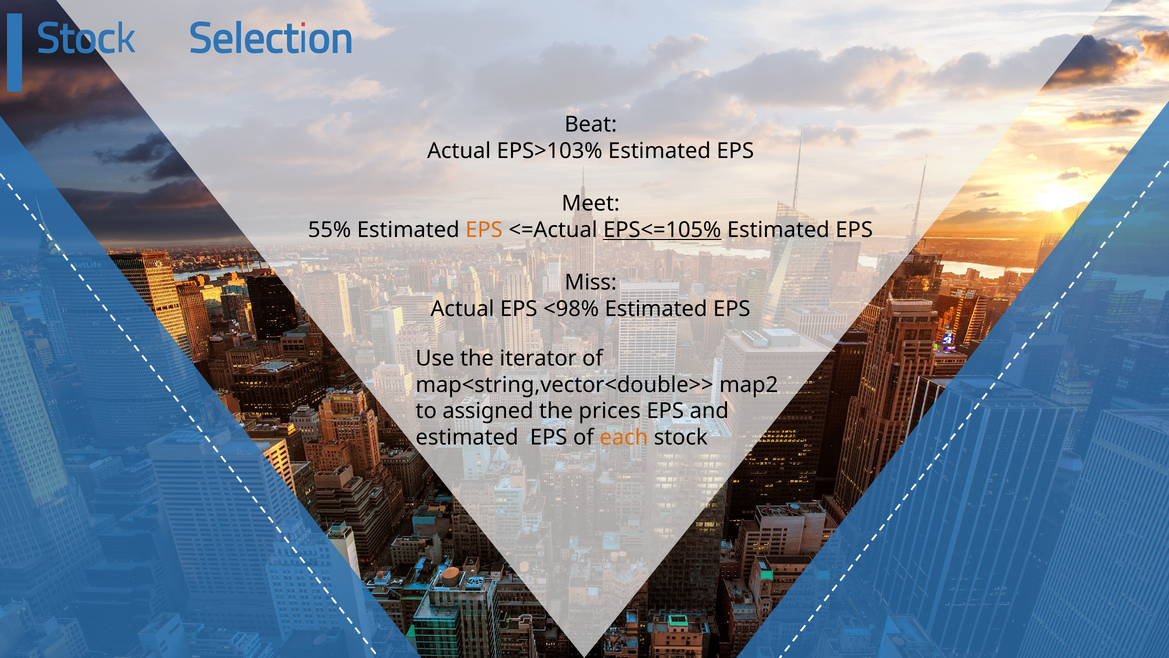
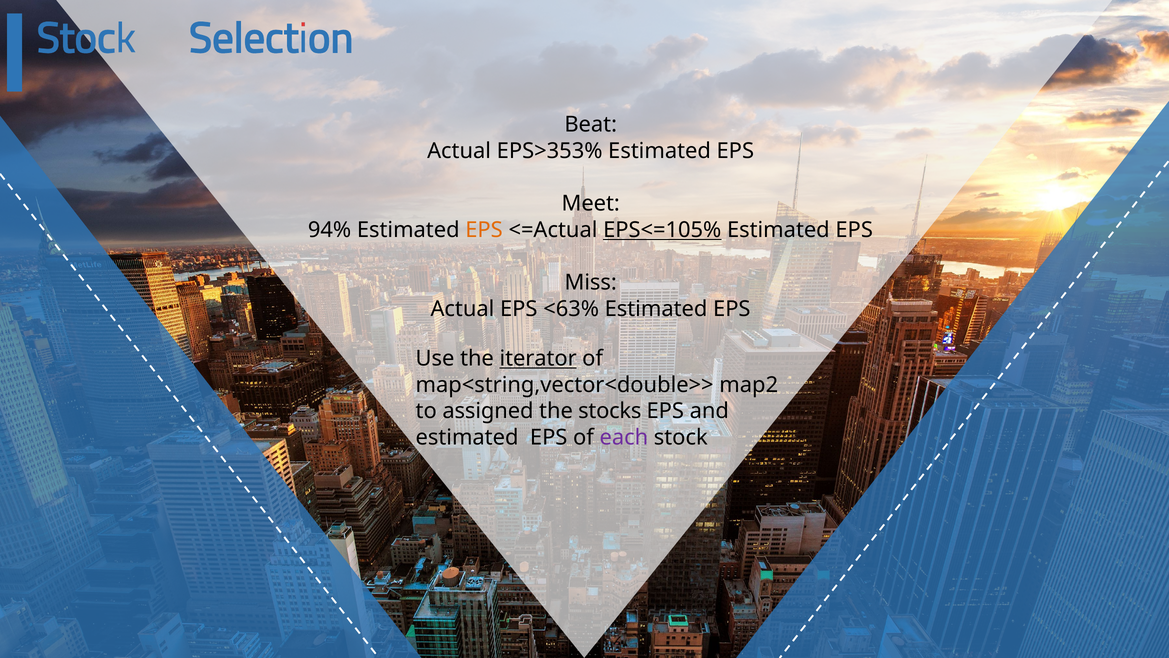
EPS>103%: EPS>103% -> EPS>353% (550, 151)
55%: 55% -> 94% (330, 230)
<98%: <98% -> <63% (571, 309)
iterator underline: none -> present (538, 358)
prices: prices -> stocks (610, 411)
each colour: orange -> purple (624, 437)
